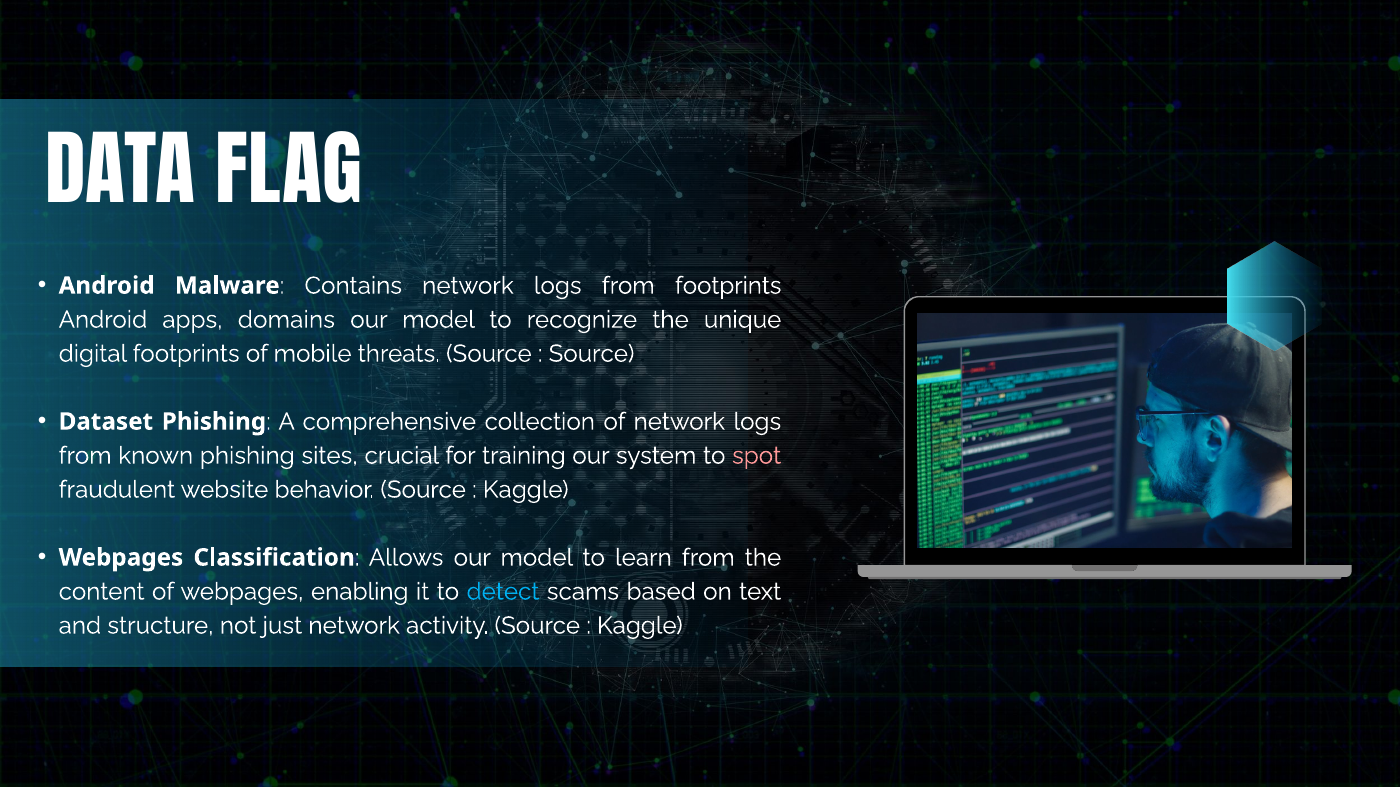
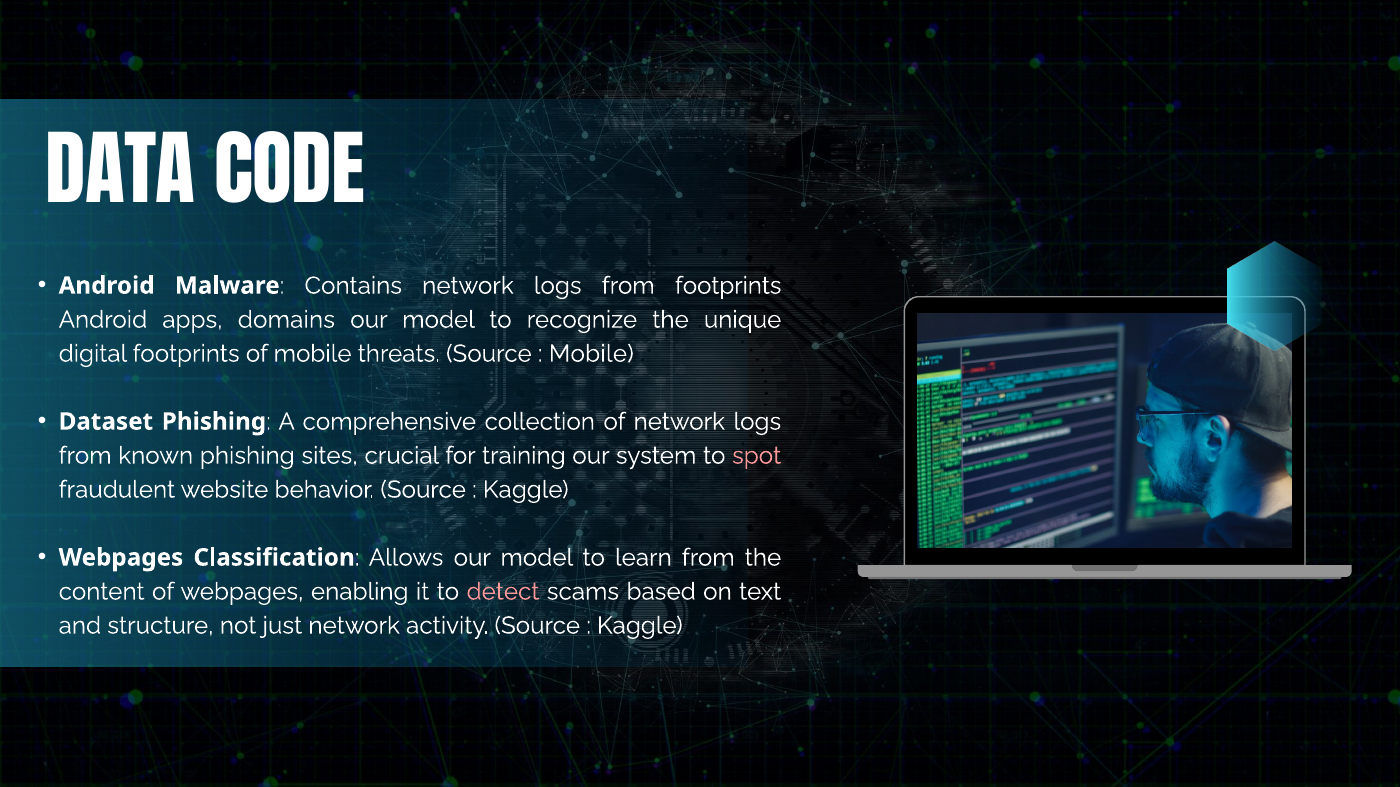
FLAG: FLAG -> CODE (290, 176)
Source: Source -> Mobile (591, 354)
detect colour: light blue -> pink (503, 592)
